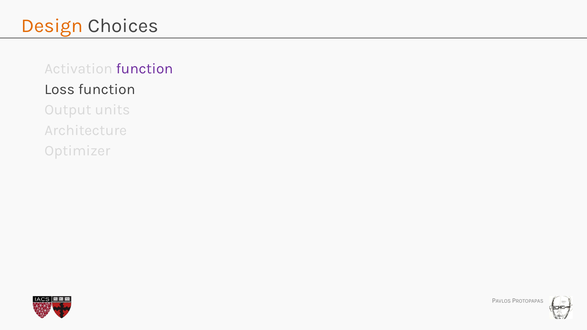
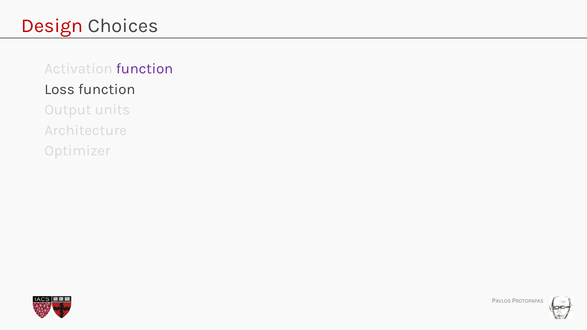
Design colour: orange -> red (52, 26)
